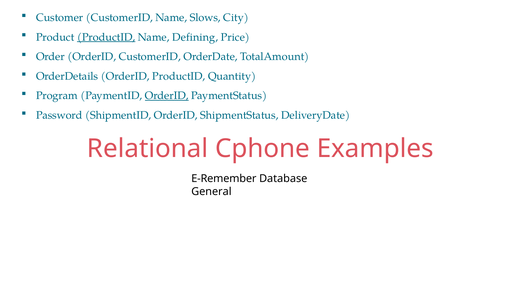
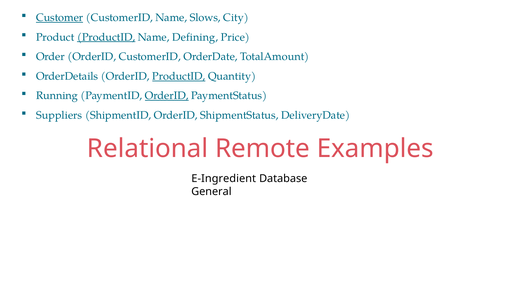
Customer underline: none -> present (60, 18)
ProductID underline: none -> present (179, 76)
Program: Program -> Running (57, 96)
Password: Password -> Suppliers (59, 115)
Cphone: Cphone -> Remote (262, 149)
E-Remember: E-Remember -> E-Ingredient (224, 179)
